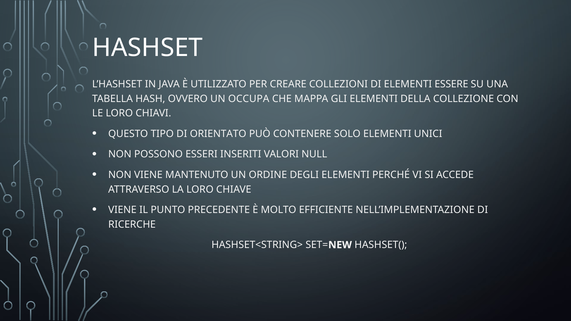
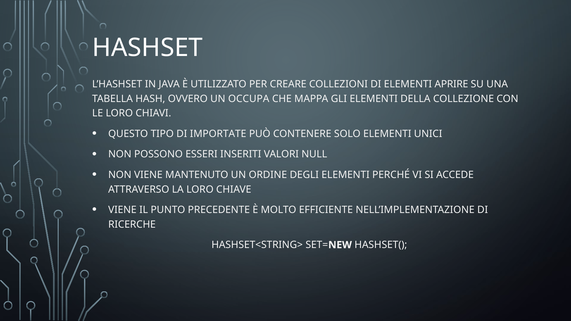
ESSERE: ESSERE -> APRIRE (451, 84)
ORIENTATO: ORIENTATO -> IMPORTATE (218, 134)
